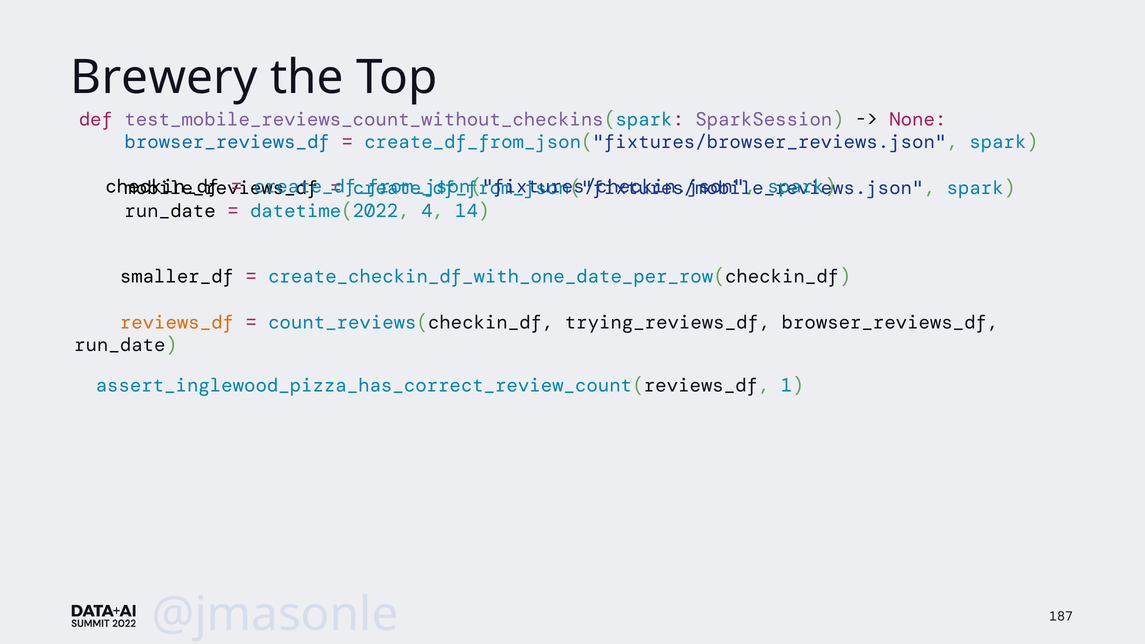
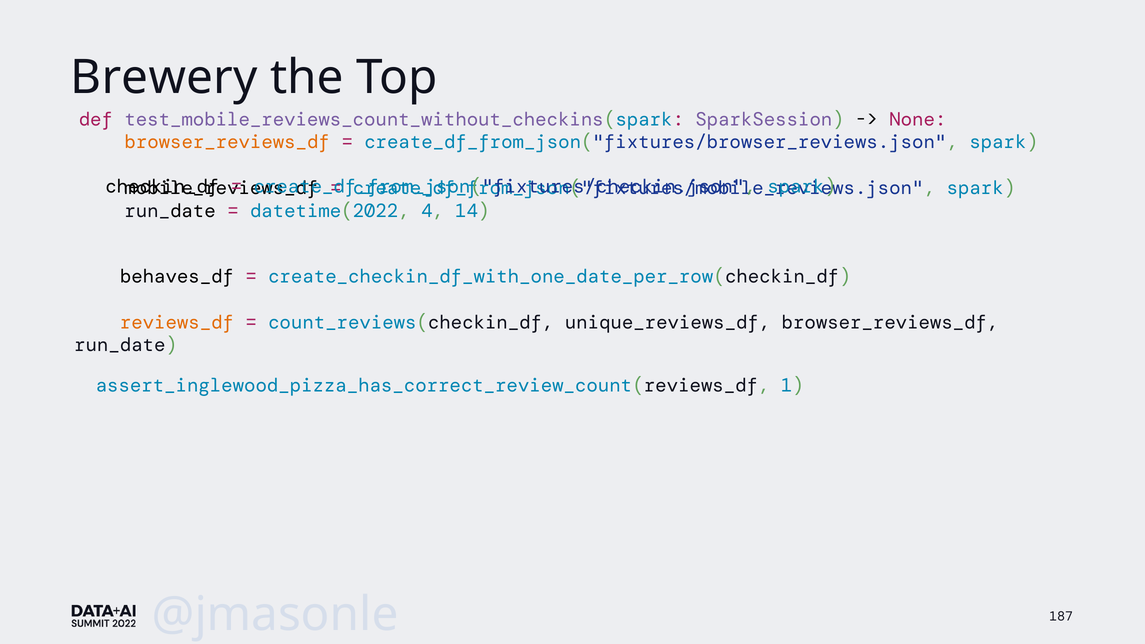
browser_reviews_df colour: blue -> orange (227, 142)
smaller_df: smaller_df -> behaves_df (177, 277)
trying_reviews_df: trying_reviews_df -> unique_reviews_df (668, 322)
